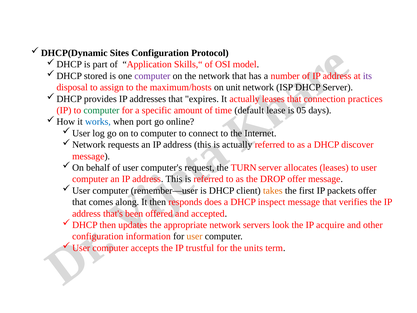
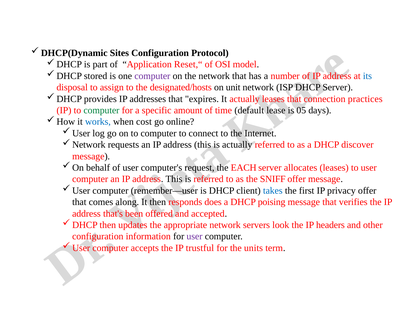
Skills,“: Skills,“ -> Reset,“ (188, 64)
its colour: purple -> blue (367, 76)
maximum/hosts: maximum/hosts -> designated/hosts (181, 87)
port: port -> cost (144, 122)
TURN: TURN -> EACH (244, 168)
DROP: DROP -> SNIFF (273, 179)
takes colour: orange -> blue (273, 190)
packets: packets -> privacy (341, 190)
inspect: inspect -> poising (272, 202)
acquire: acquire -> headers (330, 225)
user colour: orange -> purple (195, 236)
